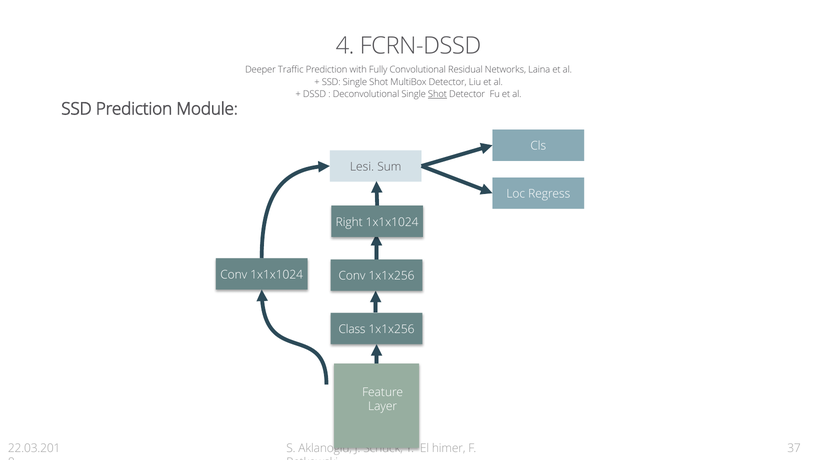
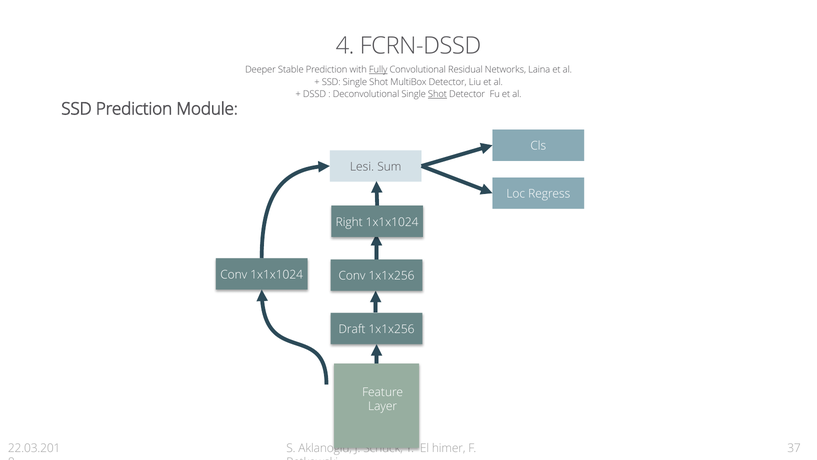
Traffic: Traffic -> Stable (291, 70)
Fully underline: none -> present (378, 70)
Class: Class -> Draft (352, 329)
